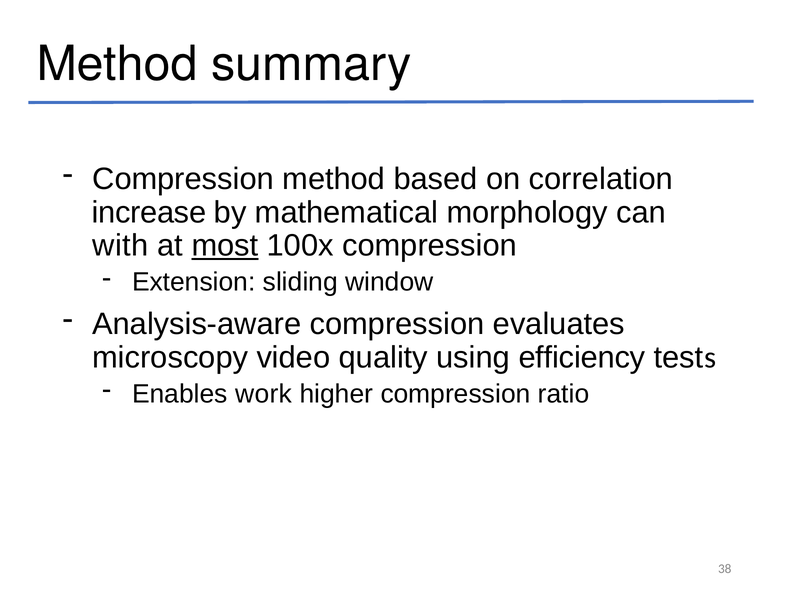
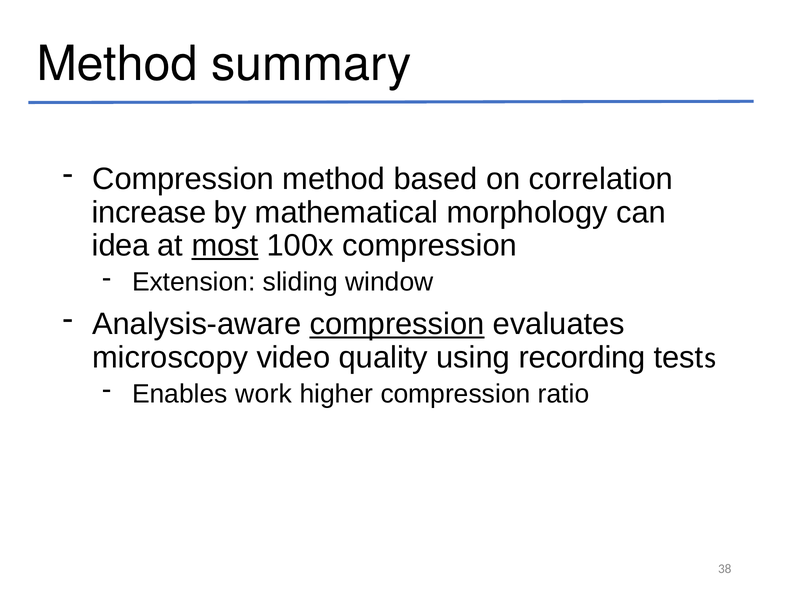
with: with -> idea (121, 246)
compression underline: none -> present (397, 324)
efficiency: efficiency -> recording (582, 357)
